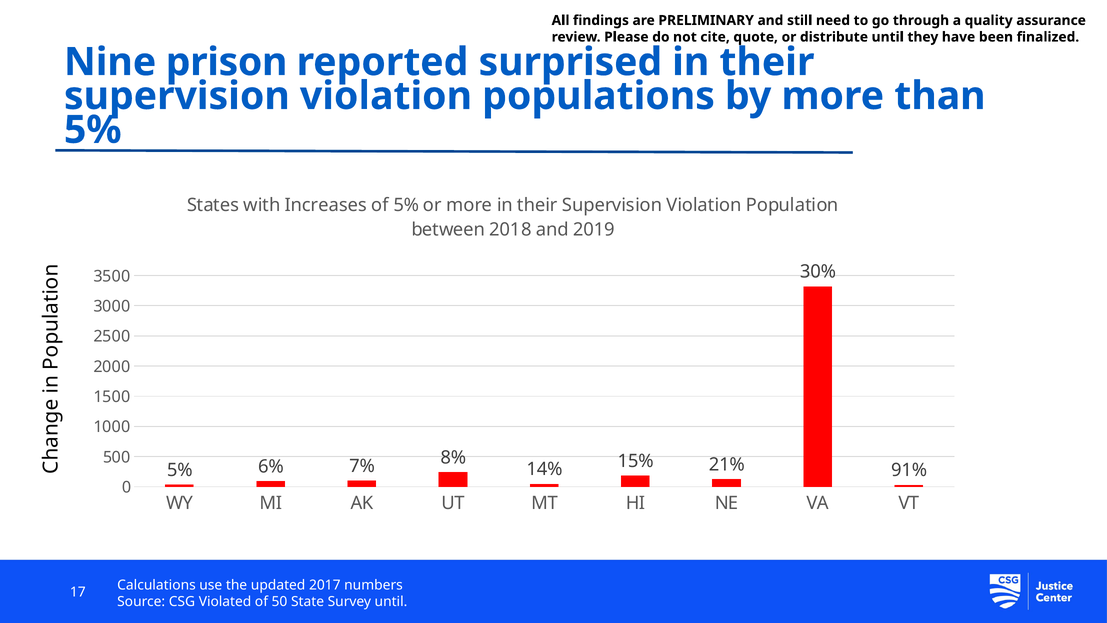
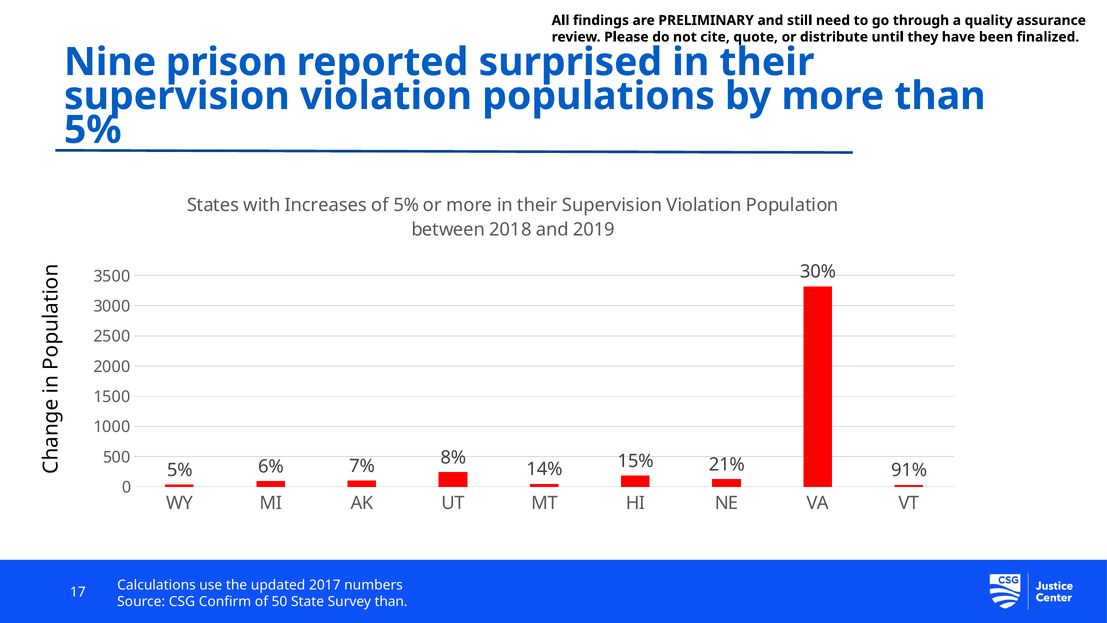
Violated: Violated -> Confirm (225, 601)
Survey until: until -> than (391, 601)
